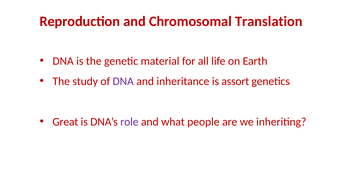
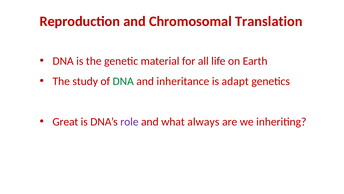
DNA colour: purple -> green (123, 81)
assort: assort -> adapt (235, 81)
people: people -> always (203, 121)
